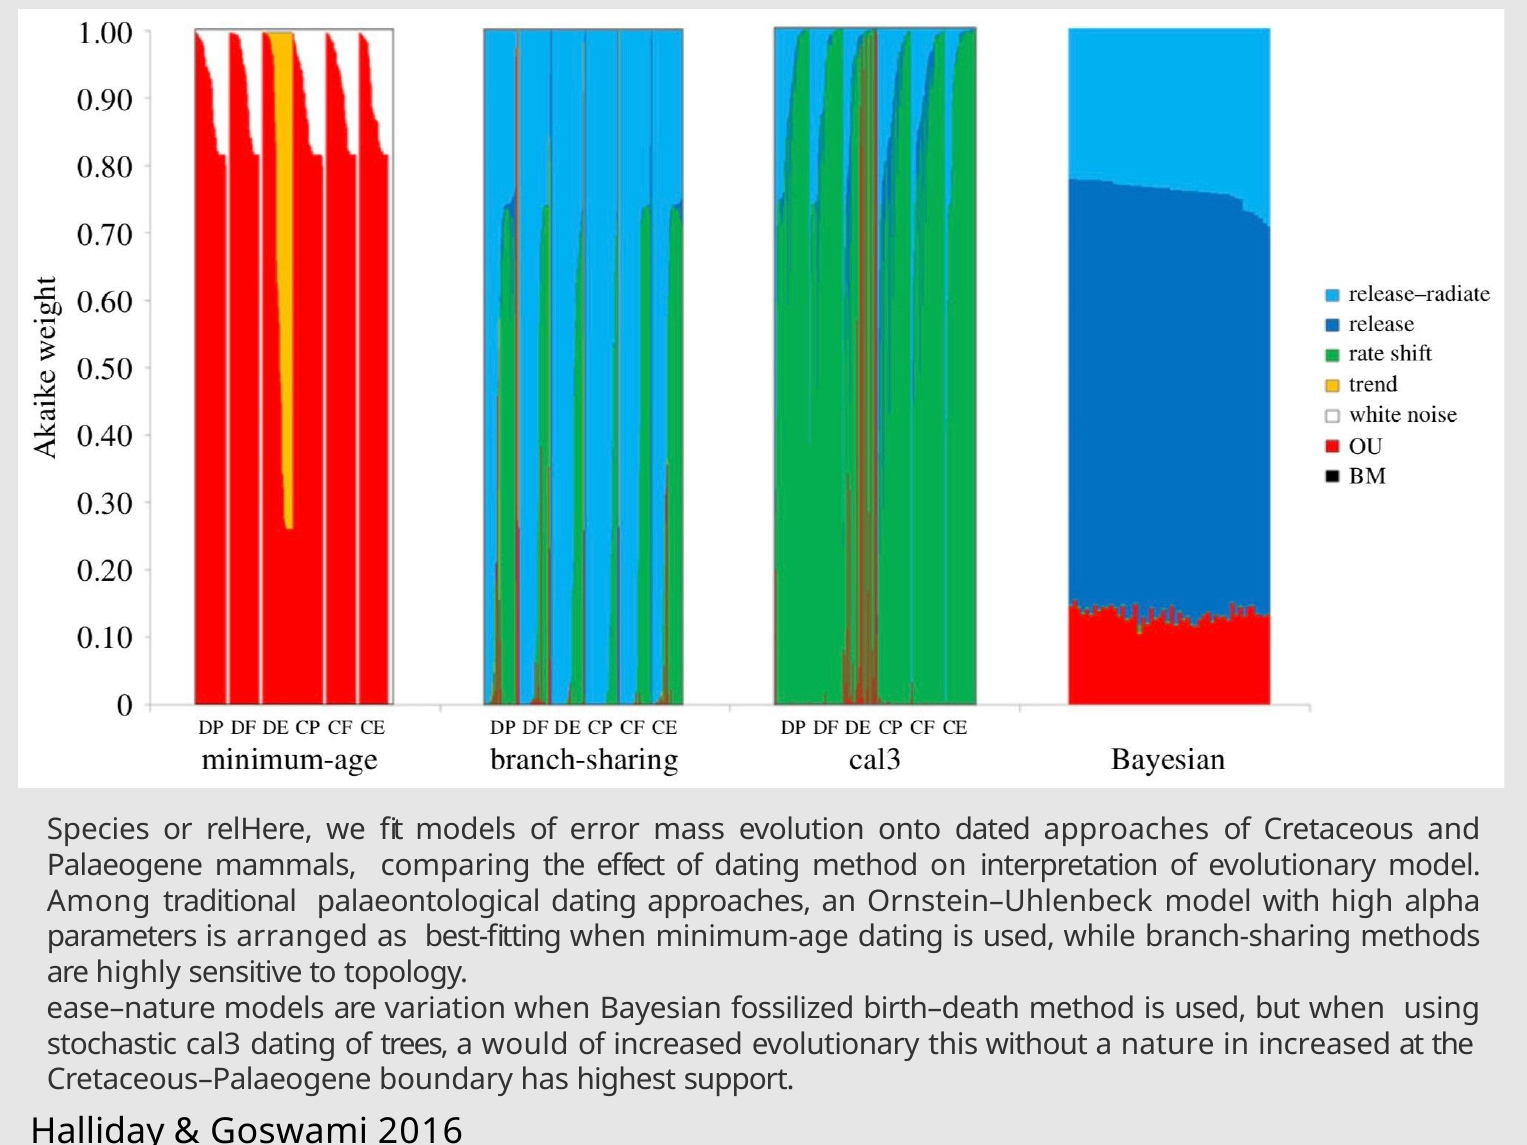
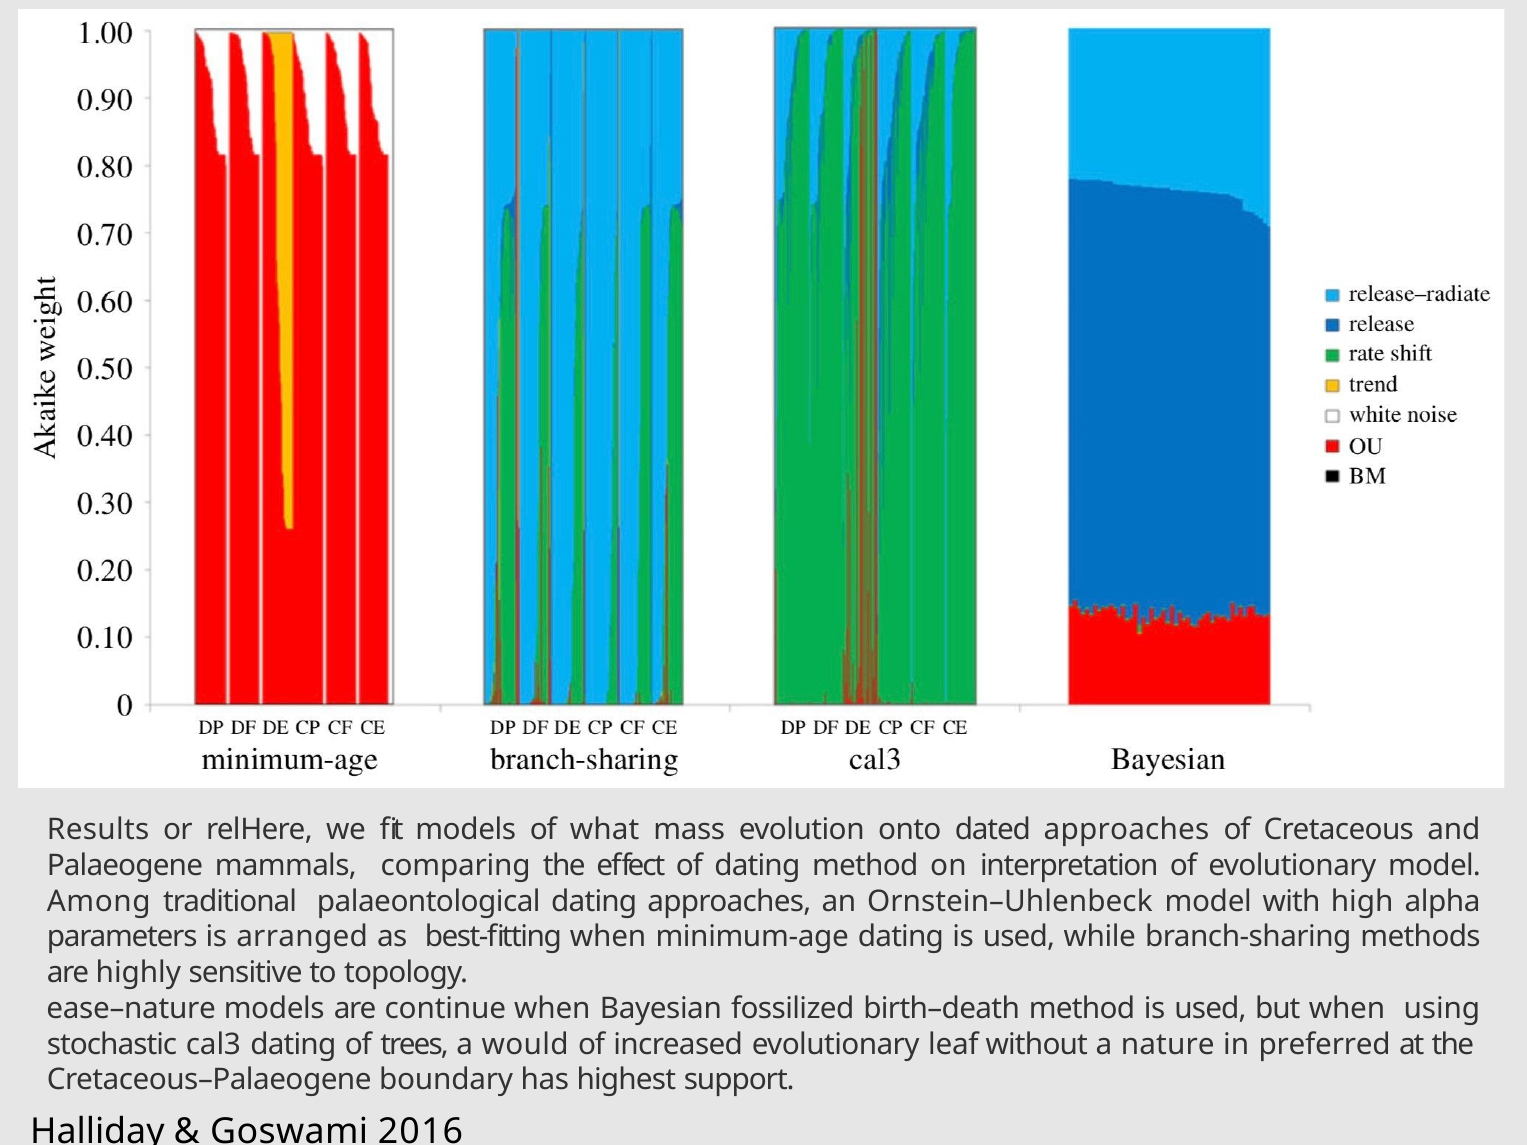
Species: Species -> Results (98, 830)
error: error -> what (605, 830)
variation: variation -> continue (445, 1009)
this: this -> leaf (953, 1044)
in increased: increased -> preferred (1325, 1044)
